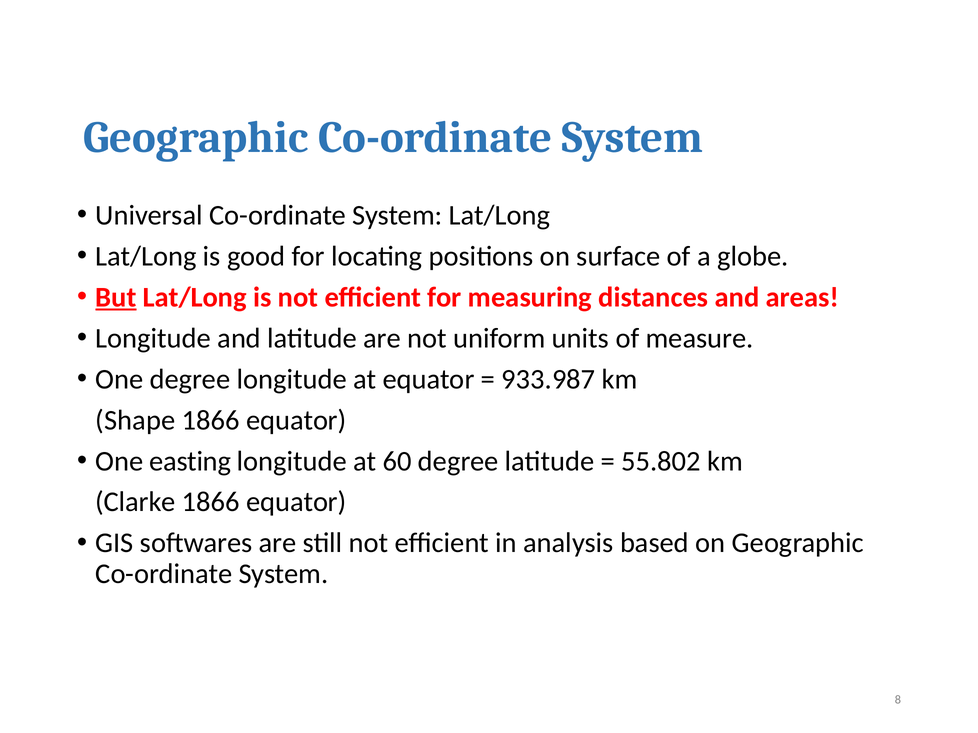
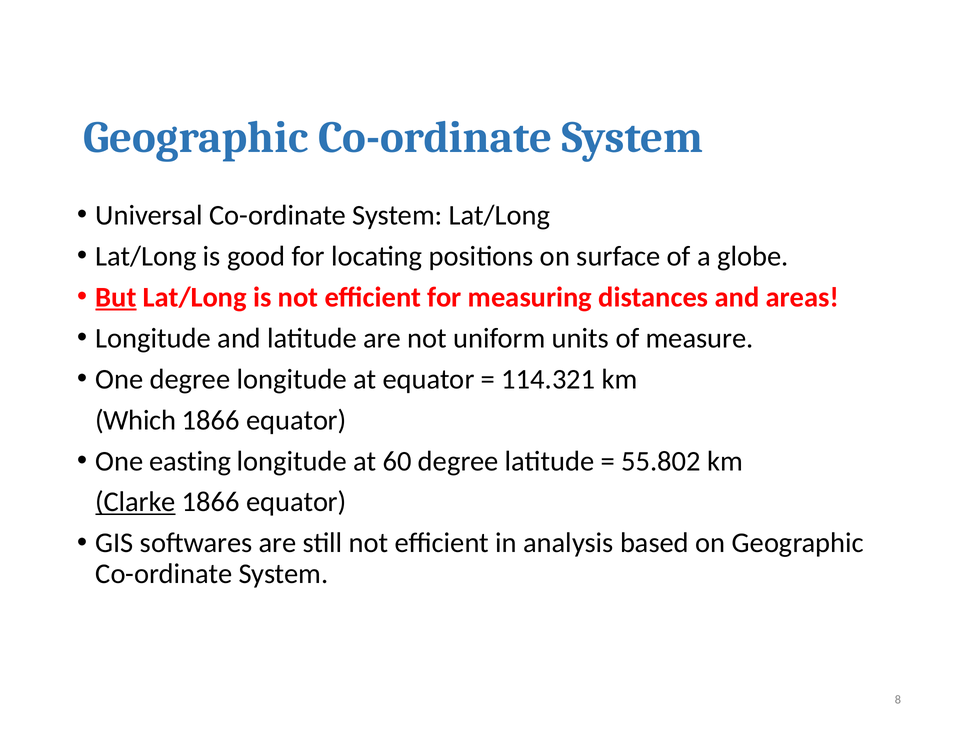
933.987: 933.987 -> 114.321 (548, 379)
Shape: Shape -> Which (136, 420)
Clarke underline: none -> present (136, 502)
